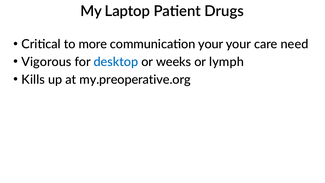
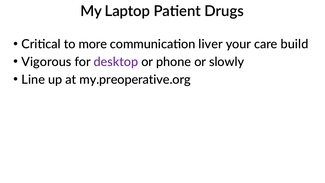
communication your: your -> liver (211, 44)
need: need -> build (294, 44)
desktop colour: blue -> purple (116, 62)
weeks: weeks -> phone (174, 62)
lymph: lymph -> slowly (227, 62)
Kills: Kills -> Line (33, 80)
